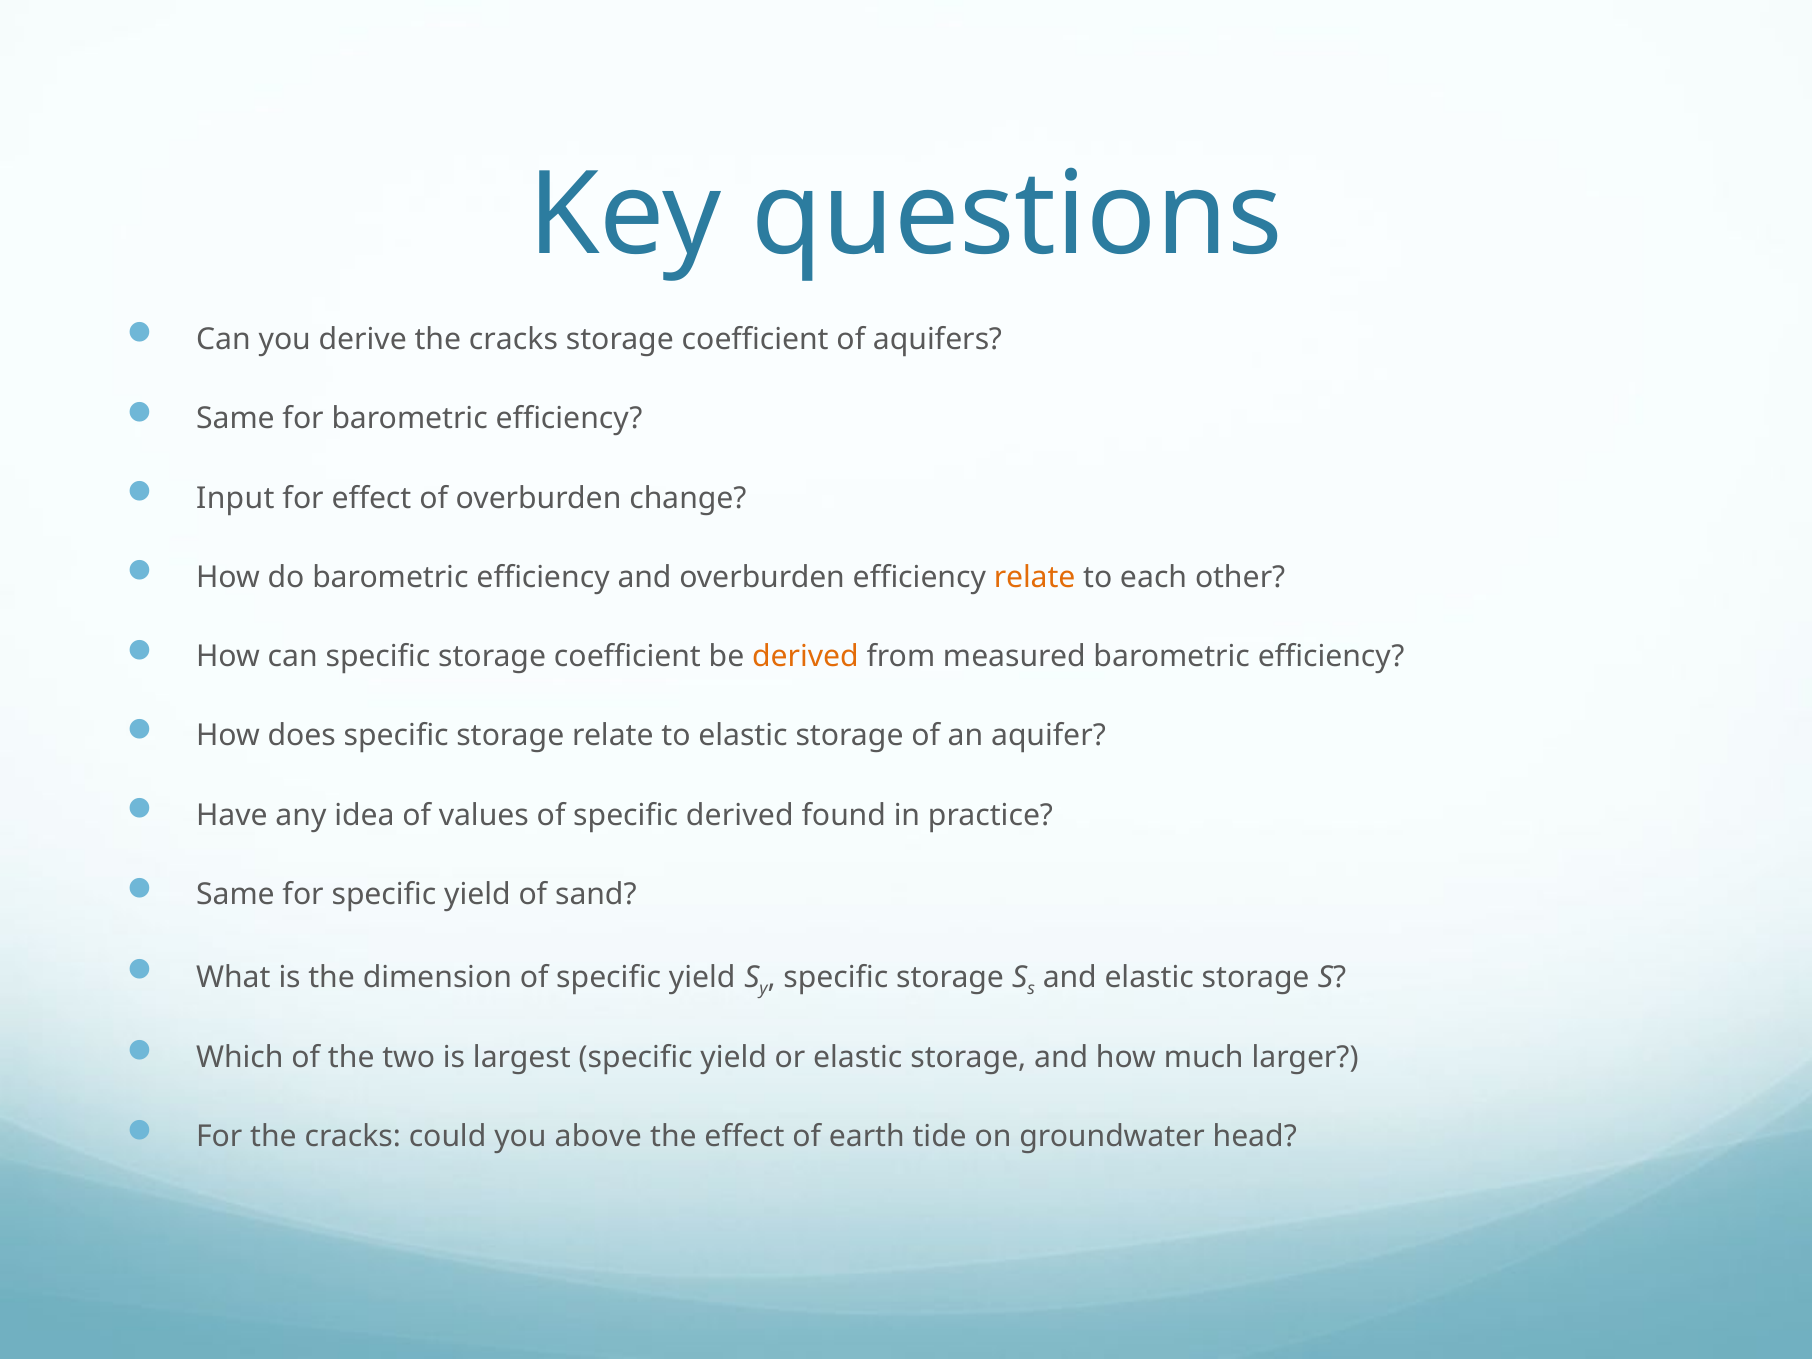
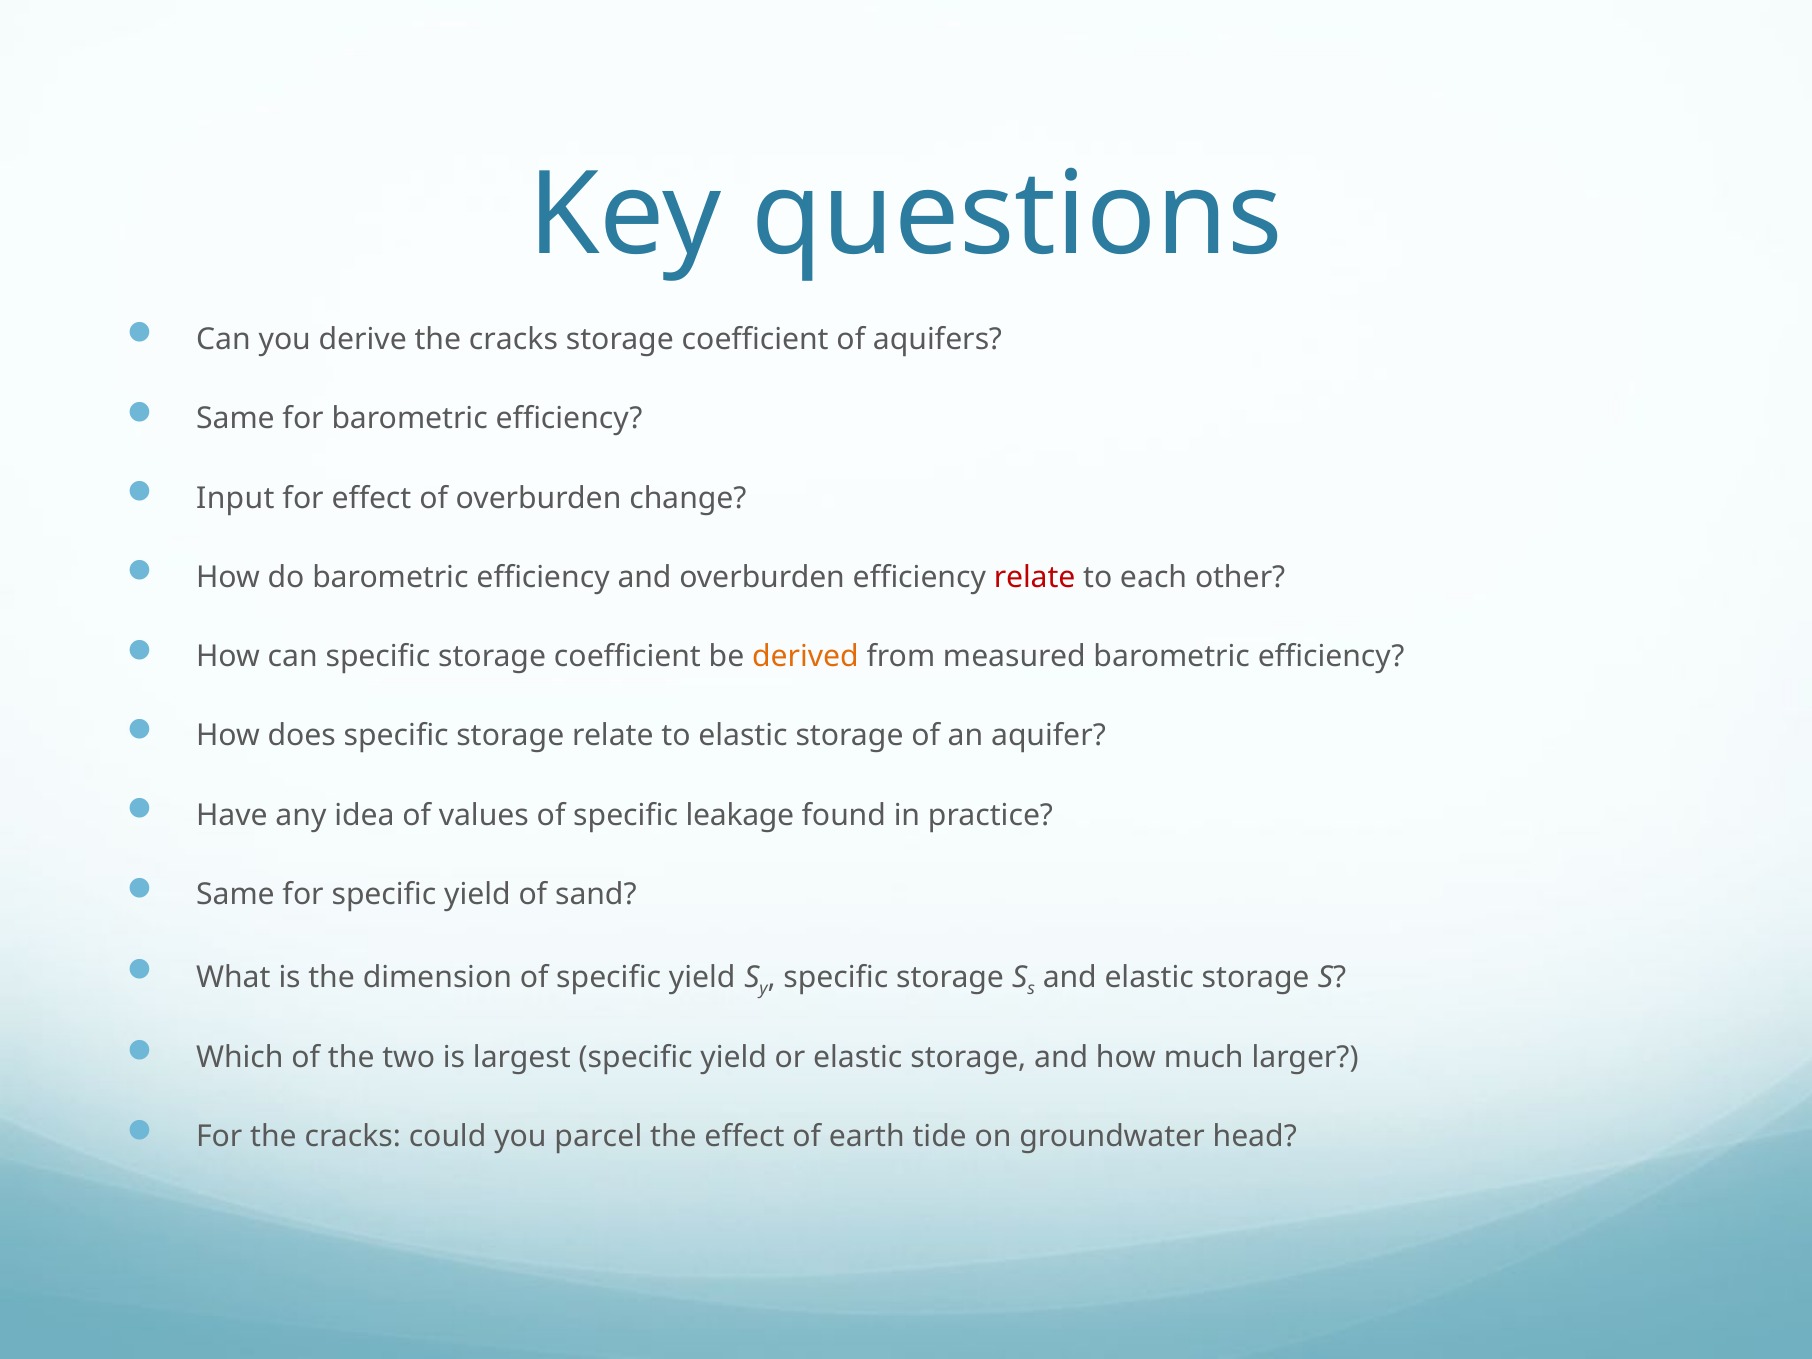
relate colour: orange -> red (1035, 577)
specific derived: derived -> leakage (740, 815)
above: above -> parcel (598, 1137)
